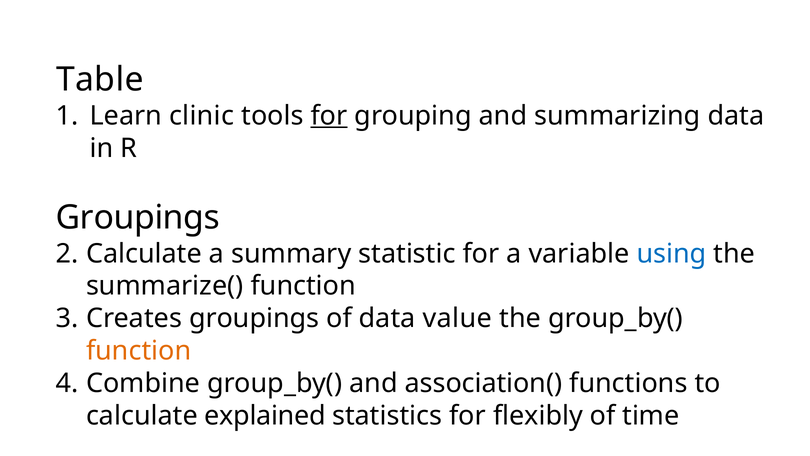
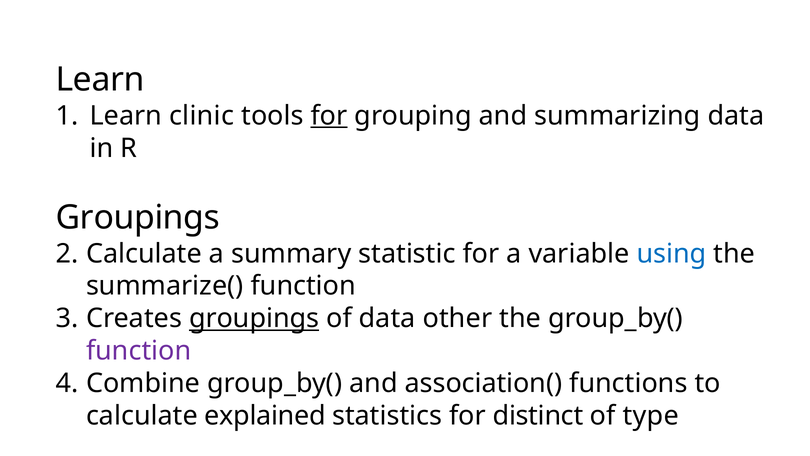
Table: Table -> Learn (100, 80)
groupings underline: none -> present (254, 318)
value: value -> other (457, 318)
function colour: orange -> purple (139, 351)
flexibly: flexibly -> distinct (538, 415)
time: time -> type (651, 415)
